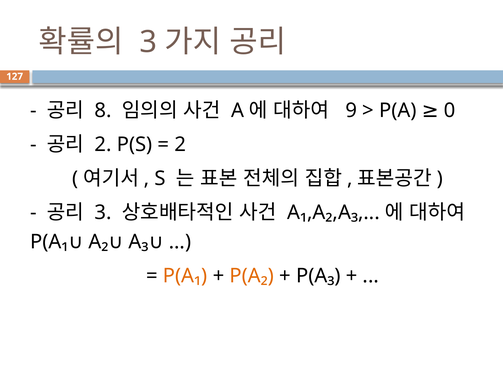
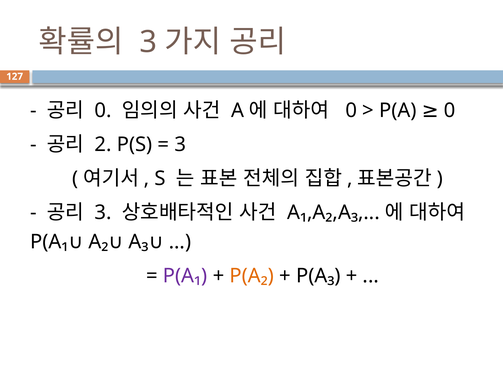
8: 8 -> 0 (103, 111)
9: 9 -> 0 (351, 111)
2: 2 -> 3 (180, 145)
P(A₁ colour: orange -> purple (185, 276)
